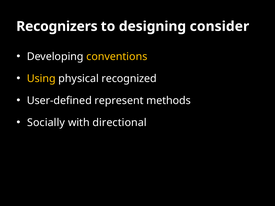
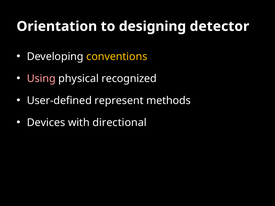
Recognizers: Recognizers -> Orientation (57, 26)
consider: consider -> detector (219, 26)
Using colour: yellow -> pink (41, 79)
Socially: Socially -> Devices (46, 123)
